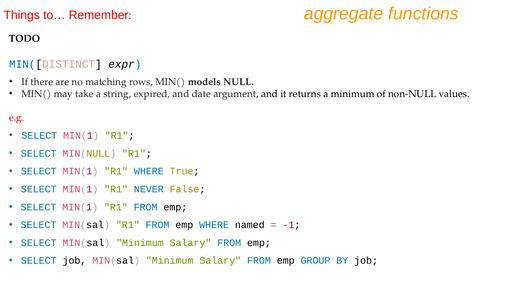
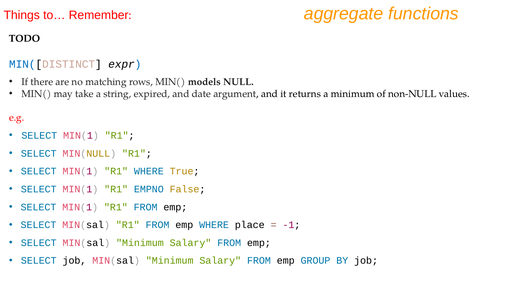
NEVER: NEVER -> EMPNO (149, 189)
named: named -> place (250, 225)
